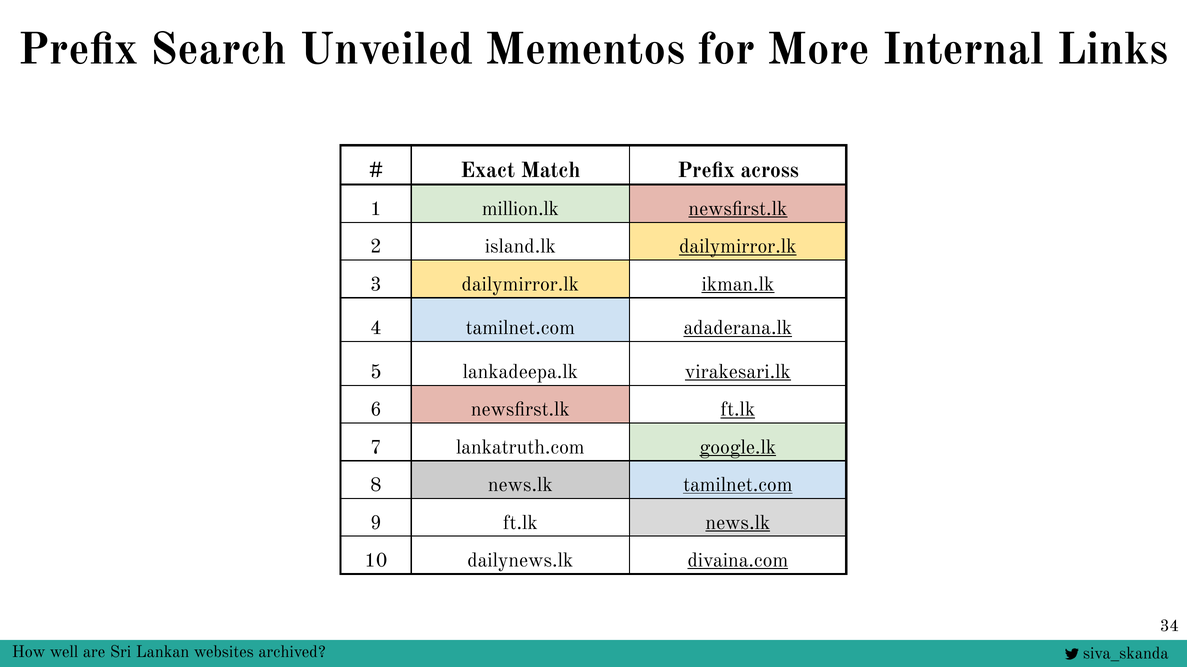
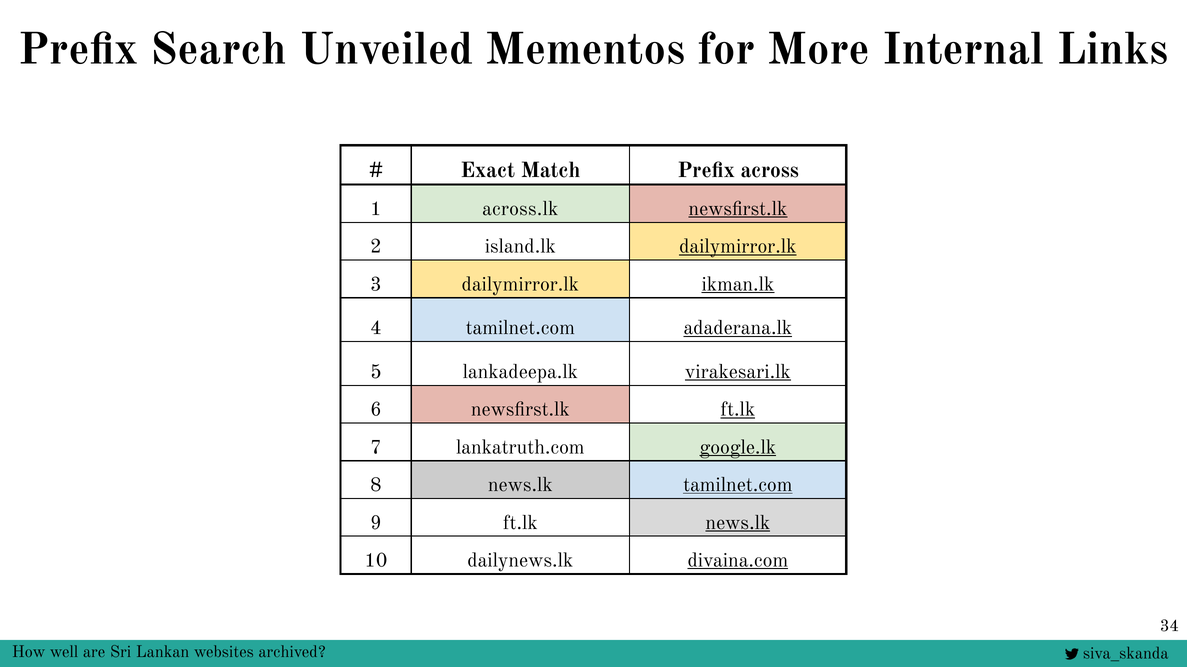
million.lk: million.lk -> across.lk (520, 209)
